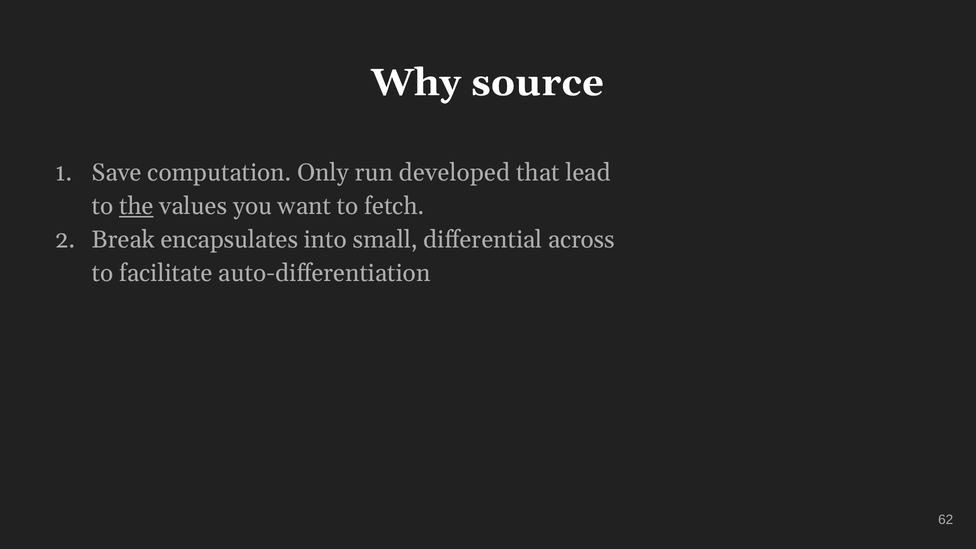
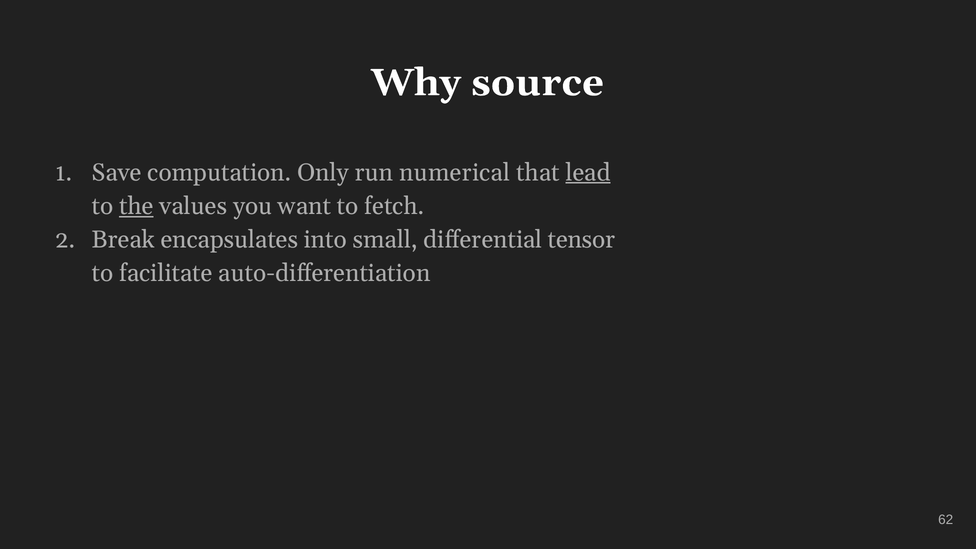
developed: developed -> numerical (455, 172)
lead underline: none -> present (588, 172)
across: across -> tensor (581, 240)
